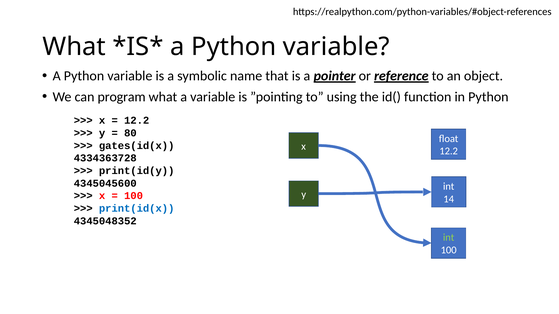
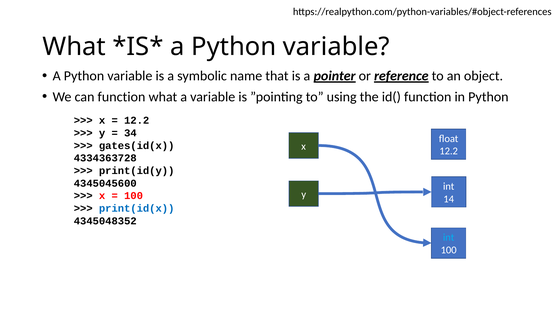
can program: program -> function (121, 97)
80: 80 -> 34 (130, 133)
int colour: light green -> light blue (449, 238)
